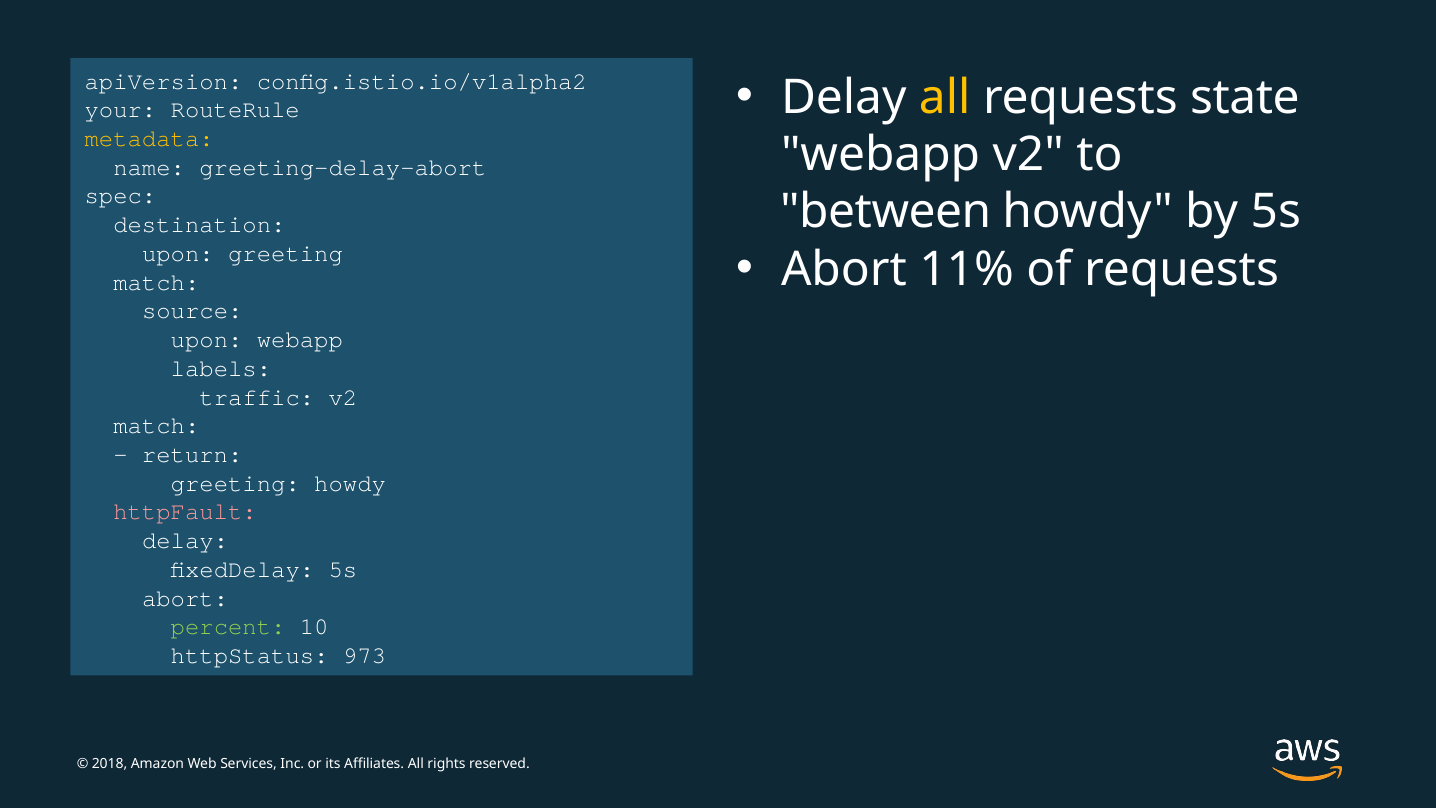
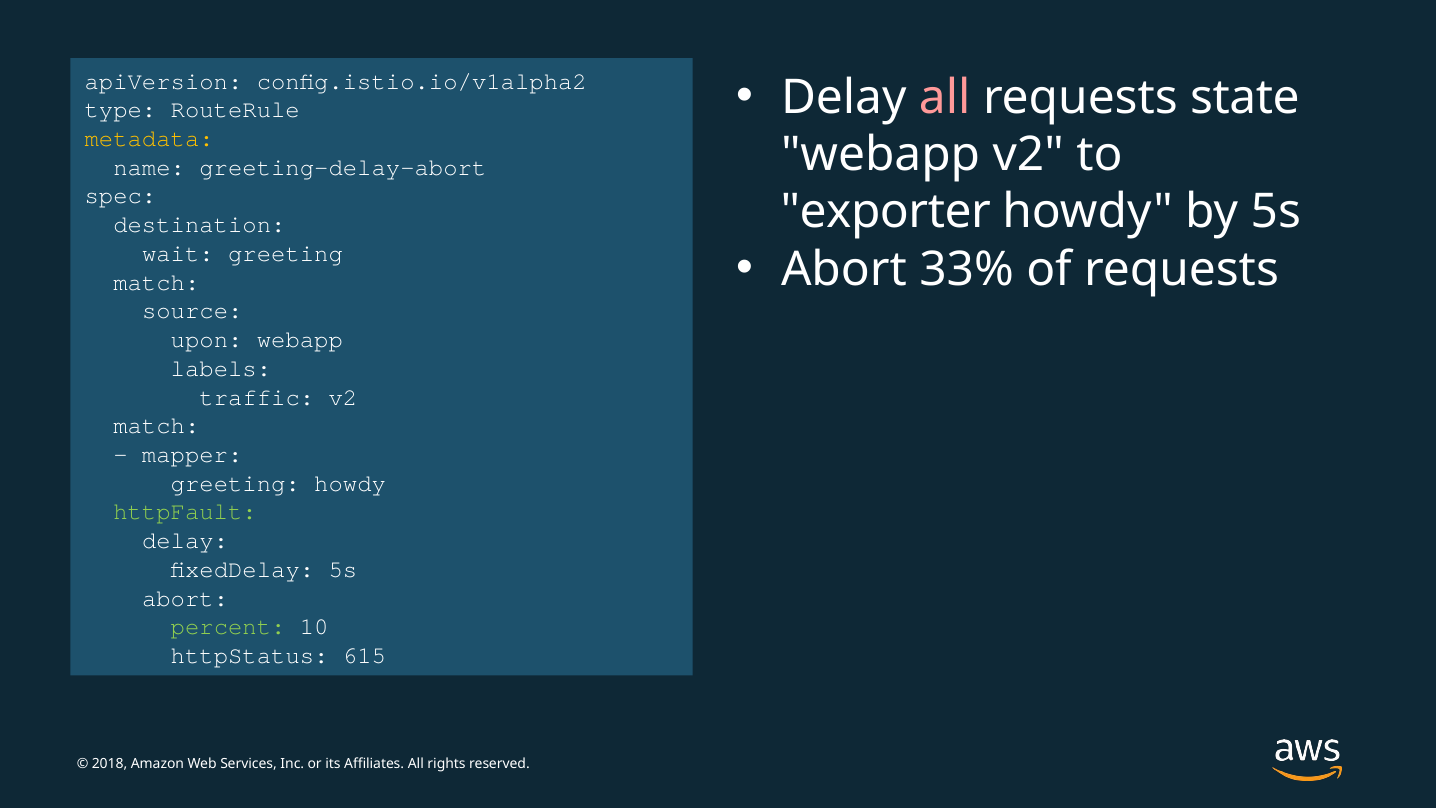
all colour: yellow -> pink (945, 97)
your: your -> type (120, 110)
between: between -> exporter (886, 212)
upon: upon -> wait (178, 253)
11%: 11% -> 33% (967, 270)
return: return -> mapper (192, 455)
httpFault colour: pink -> light green (185, 512)
973: 973 -> 615 (364, 656)
